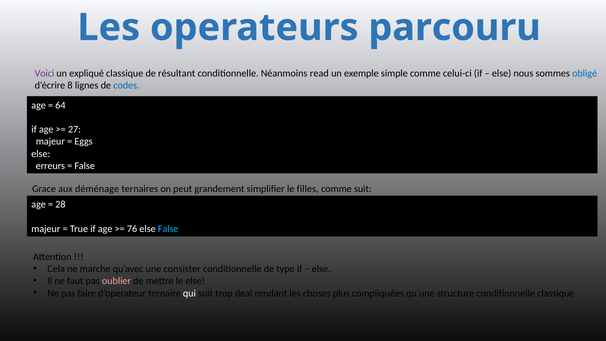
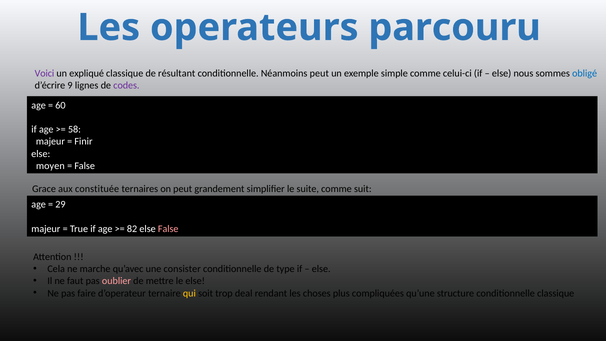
Néanmoins read: read -> peut (319, 73)
8: 8 -> 9 (70, 86)
codes colour: blue -> purple (126, 86)
64: 64 -> 60 (60, 105)
27: 27 -> 58 (74, 129)
Eggs: Eggs -> Finir (84, 141)
erreurs: erreurs -> moyen (50, 166)
déménage: déménage -> constituée (97, 189)
filles: filles -> suite (308, 189)
28: 28 -> 29 (60, 205)
76: 76 -> 82 (132, 229)
False colour: light blue -> pink (168, 229)
qui colour: white -> yellow (189, 293)
